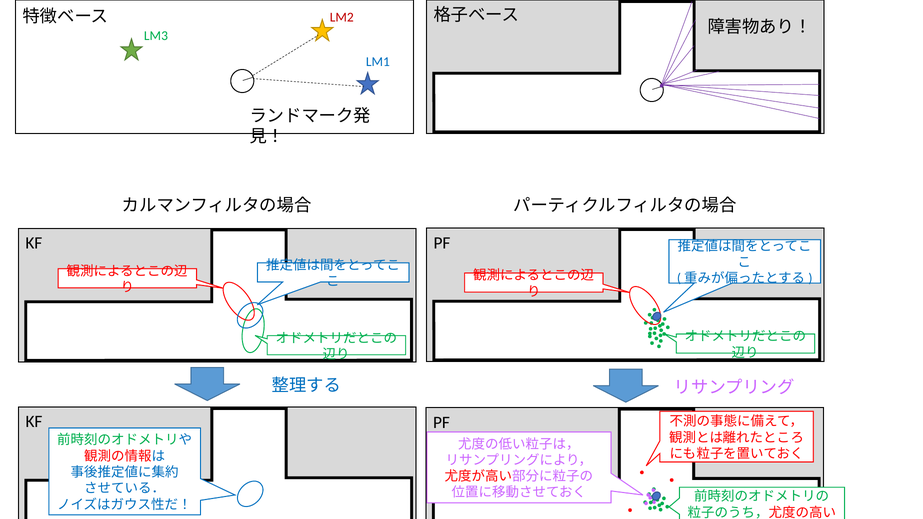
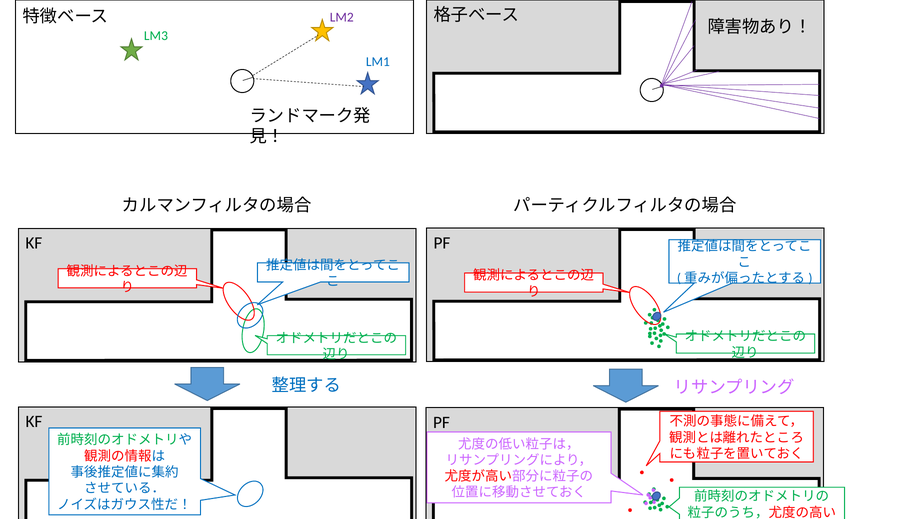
LM2 colour: red -> purple (342, 17)
